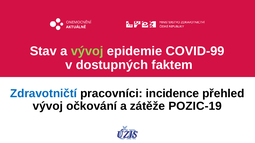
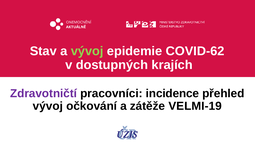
COVID-99: COVID-99 -> COVID-62 (195, 51)
faktem: faktem -> krajích (172, 65)
Zdravotničtí colour: blue -> purple (44, 94)
POZIC-19: POZIC-19 -> VELMI-19 (195, 106)
